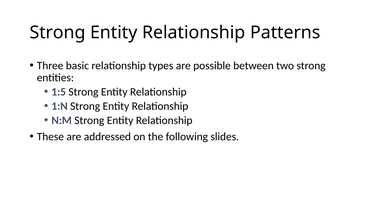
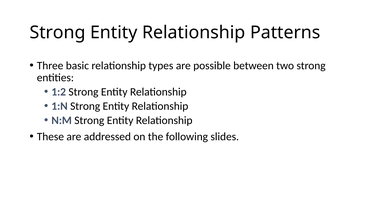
1:5: 1:5 -> 1:2 (59, 92)
